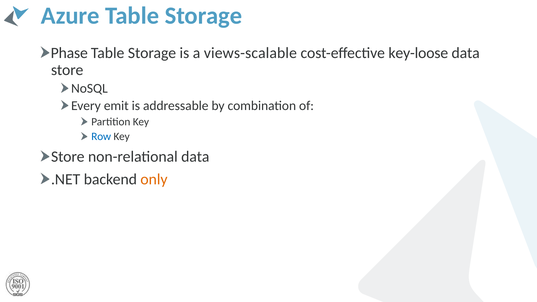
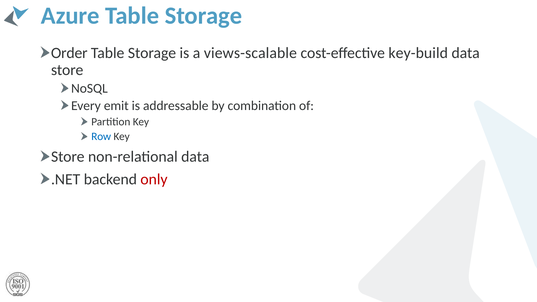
Phase: Phase -> Order (69, 53)
key-loose: key-loose -> key-build (418, 53)
only colour: orange -> red (154, 179)
